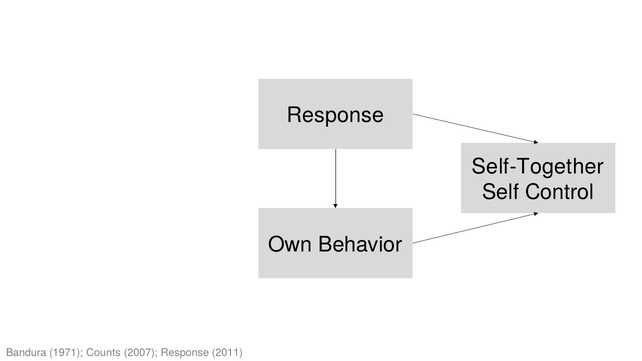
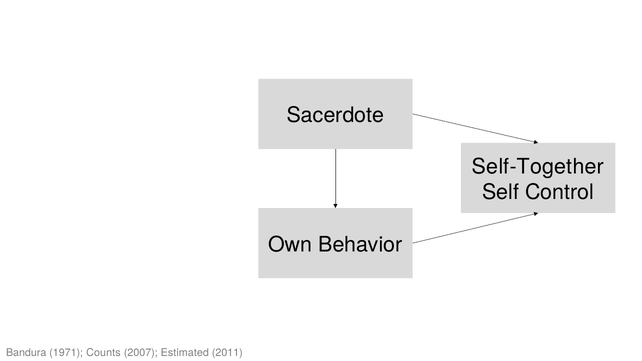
Response: Response -> Sacerdote (335, 115)
2007 Response: Response -> Estimated (185, 353)
